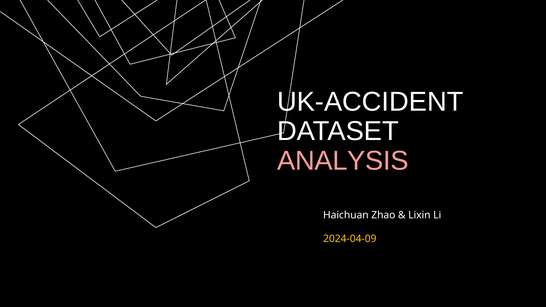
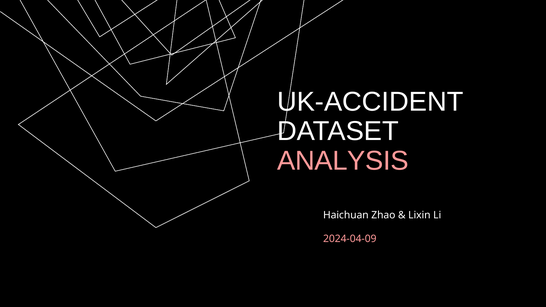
2024-04-09 colour: yellow -> pink (350, 239)
